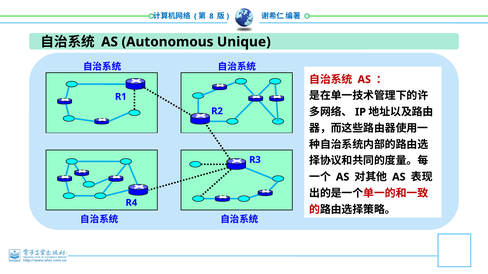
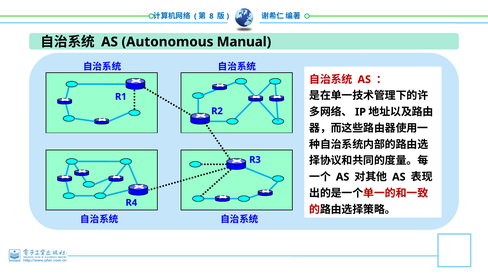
Unique: Unique -> Manual (244, 42)
